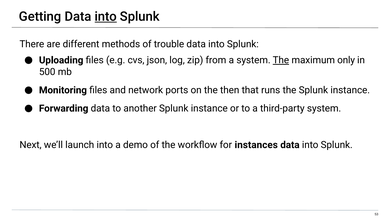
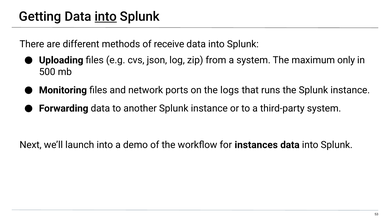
trouble: trouble -> receive (169, 44)
The underline: present -> none (281, 60)
then: then -> logs (230, 90)
